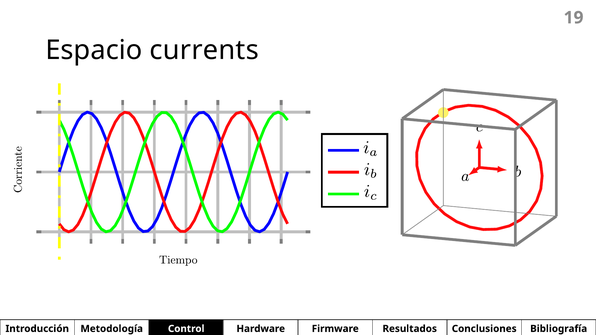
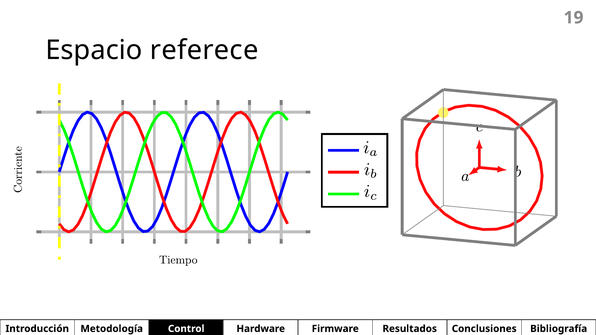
currents: currents -> referece (204, 50)
